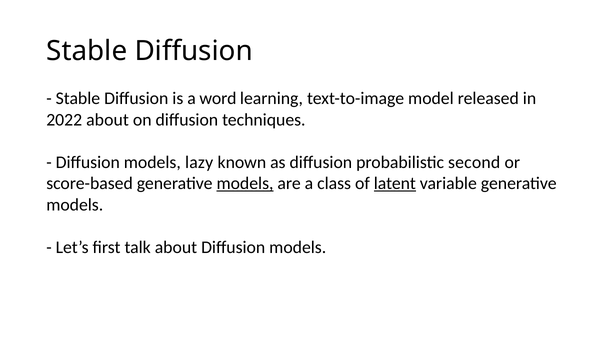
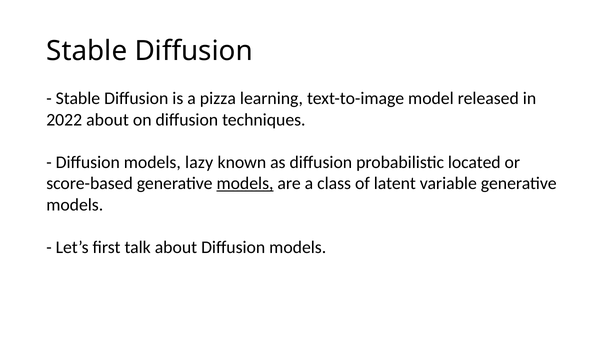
word: word -> pizza (218, 98)
second: second -> located (474, 162)
latent underline: present -> none (395, 184)
